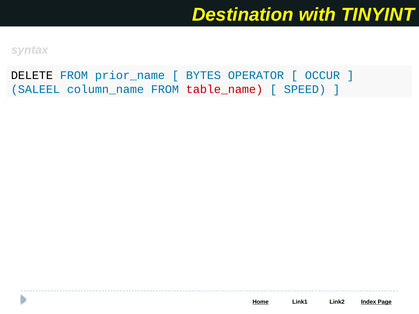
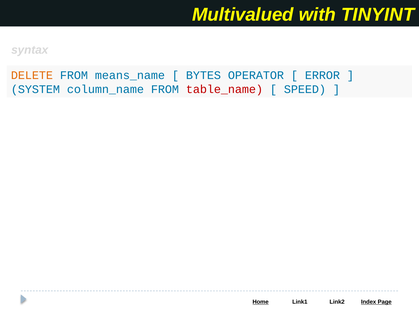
Destination: Destination -> Multivalued (243, 15)
DELETE colour: black -> orange (32, 75)
prior_name: prior_name -> means_name (130, 75)
OCCUR: OCCUR -> ERROR (322, 75)
SALEEL: SALEEL -> SYSTEM (35, 89)
